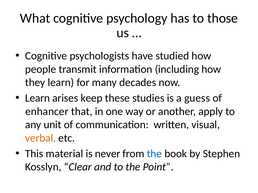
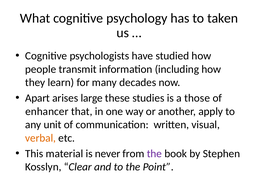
those: those -> taken (223, 18)
Learn: Learn -> Apart (38, 98)
keep: keep -> large (92, 98)
guess: guess -> those (197, 98)
the colour: blue -> purple (154, 154)
